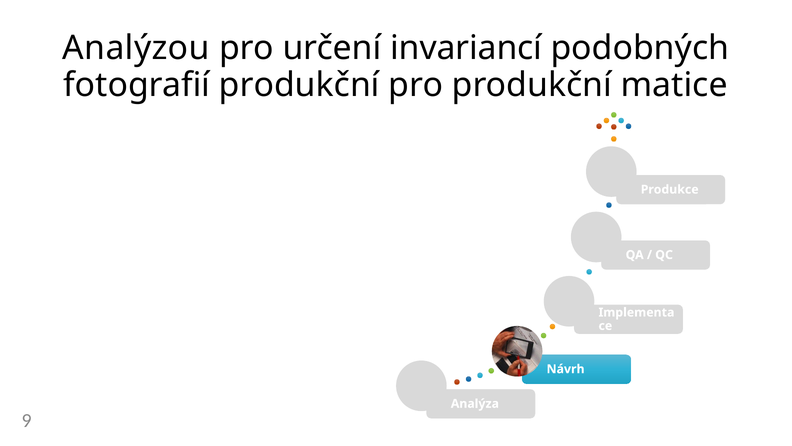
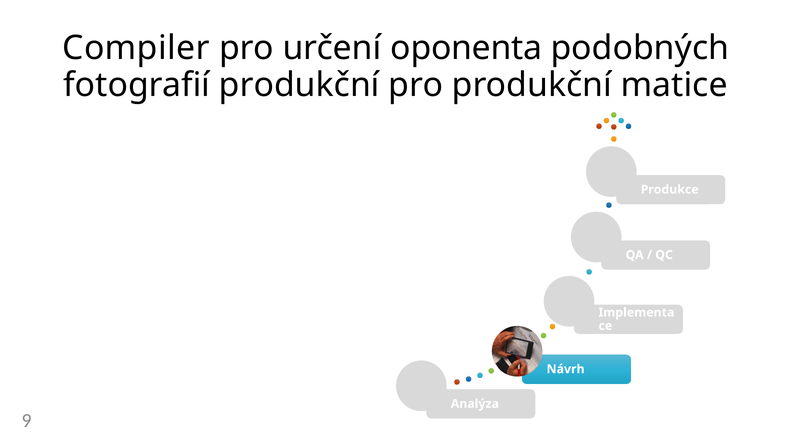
Analýzou: Analýzou -> Compiler (136, 48)
invariancí: invariancí -> oponenta (466, 48)
